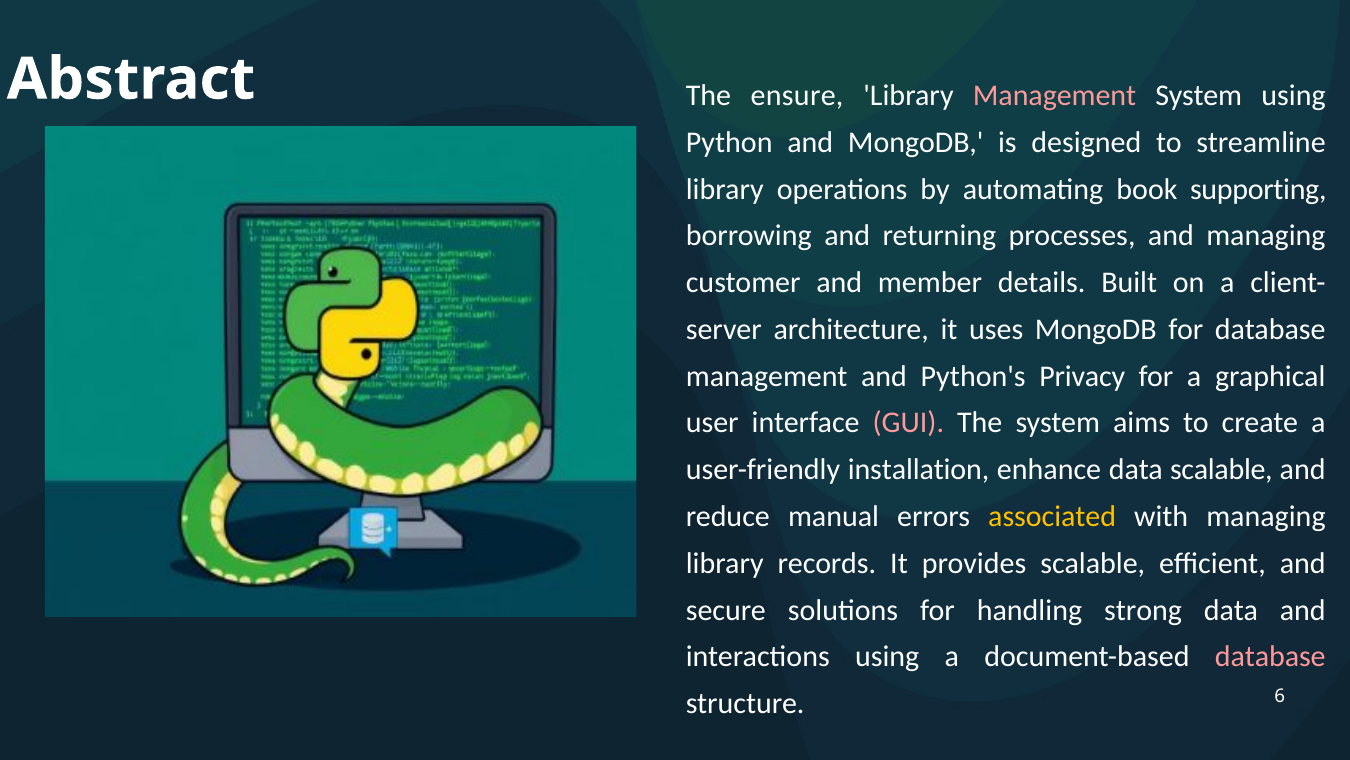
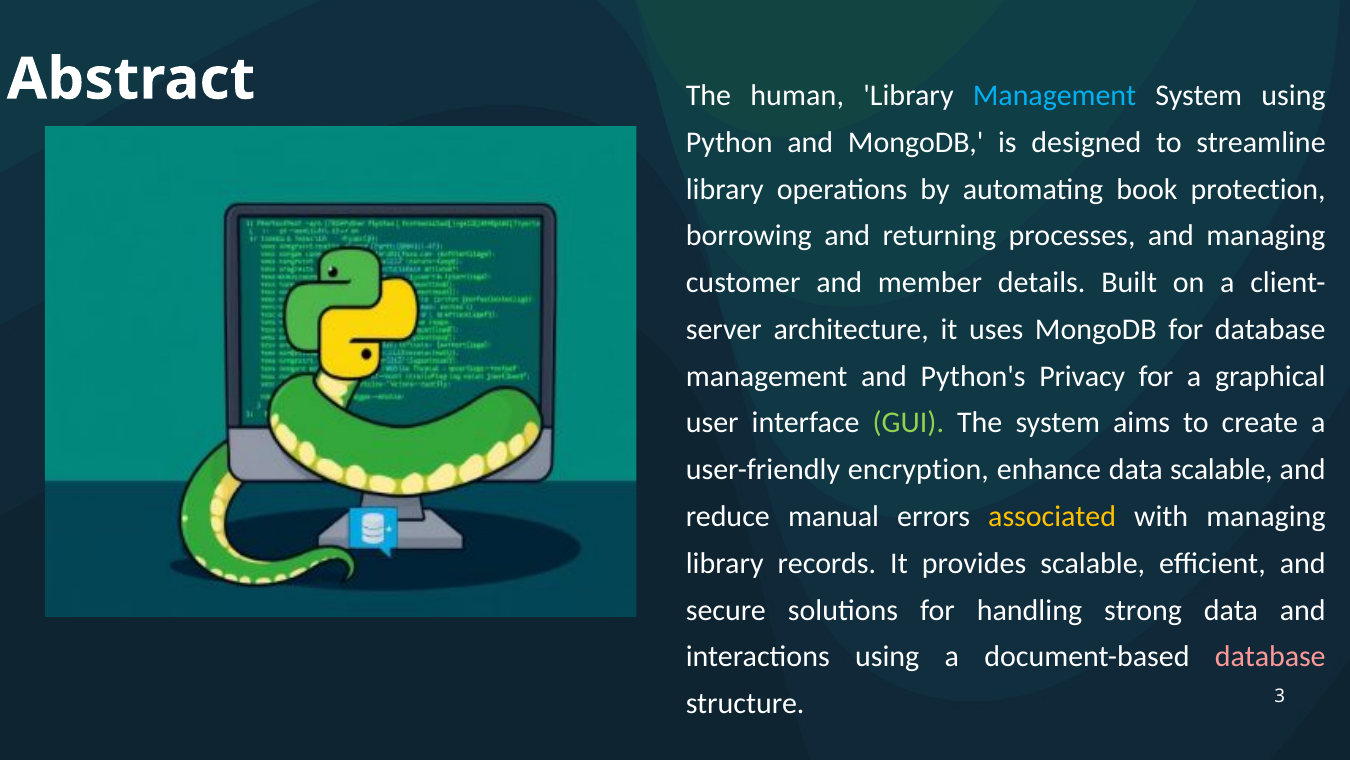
ensure: ensure -> human (797, 95)
Management colour: pink -> light blue (1055, 95)
supporting: supporting -> protection (1258, 189)
GUI colour: pink -> light green (908, 423)
installation: installation -> encryption (918, 469)
6: 6 -> 3 (1280, 696)
